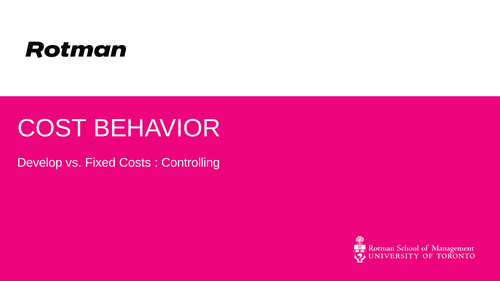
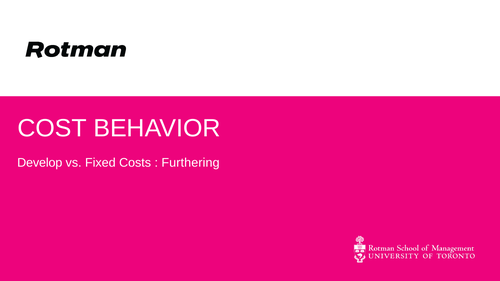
Controlling: Controlling -> Furthering (191, 163)
